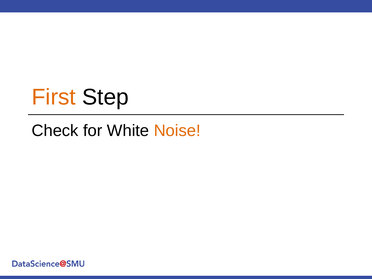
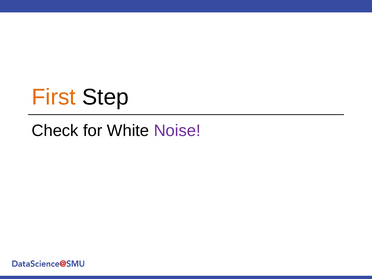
Noise colour: orange -> purple (177, 131)
